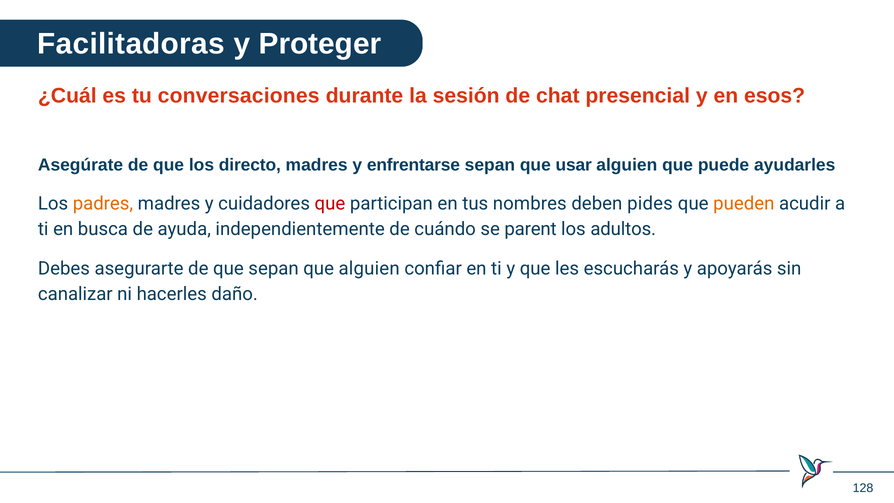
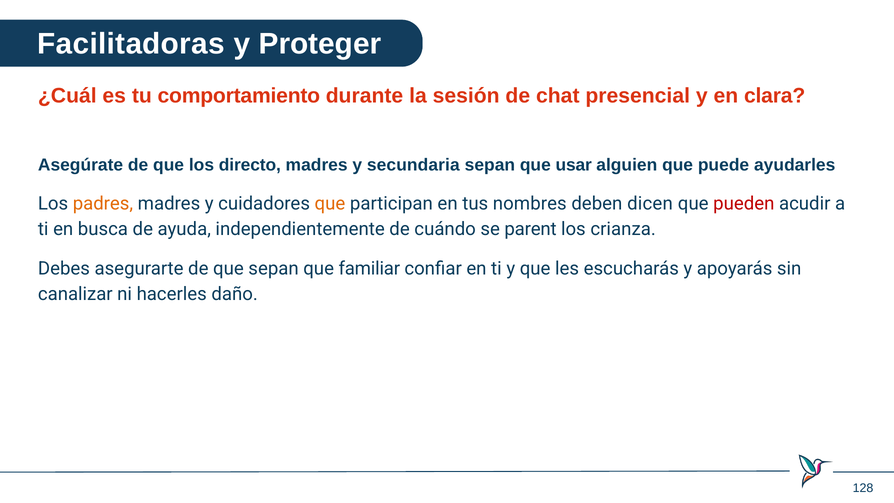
conversaciones: conversaciones -> comportamiento (239, 96)
esos: esos -> clara (775, 96)
enfrentarse: enfrentarse -> secundaria (413, 165)
que colour: red -> orange (330, 204)
pides: pides -> dicen (650, 204)
pueden colour: orange -> red (744, 204)
adultos: adultos -> crianza (623, 229)
que alguien: alguien -> familiar (369, 269)
